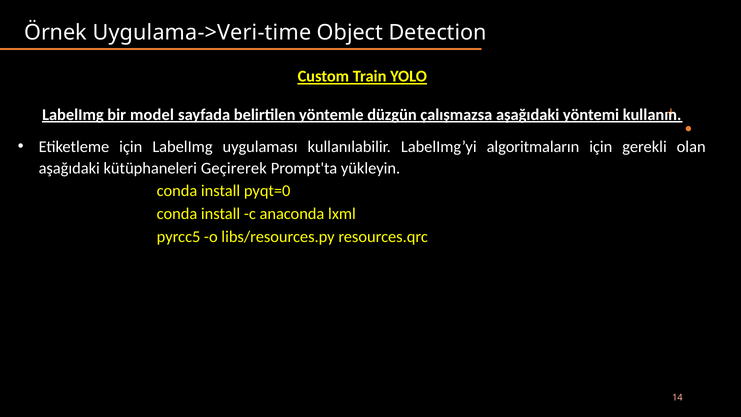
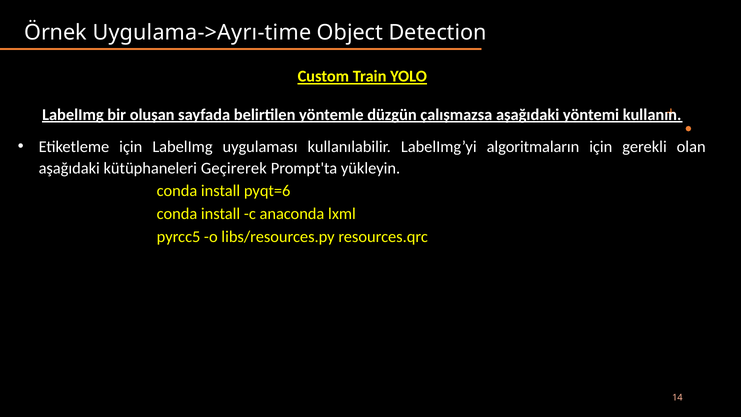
Uygulama->Veri-time: Uygulama->Veri-time -> Uygulama->Ayrı-time (202, 32)
model: model -> oluşan (152, 115)
pyqt=0: pyqt=0 -> pyqt=6 (267, 191)
